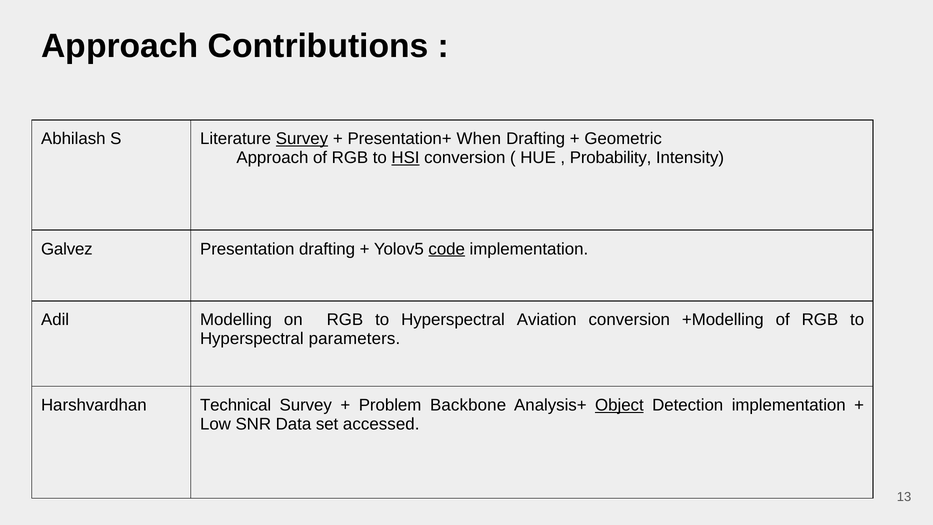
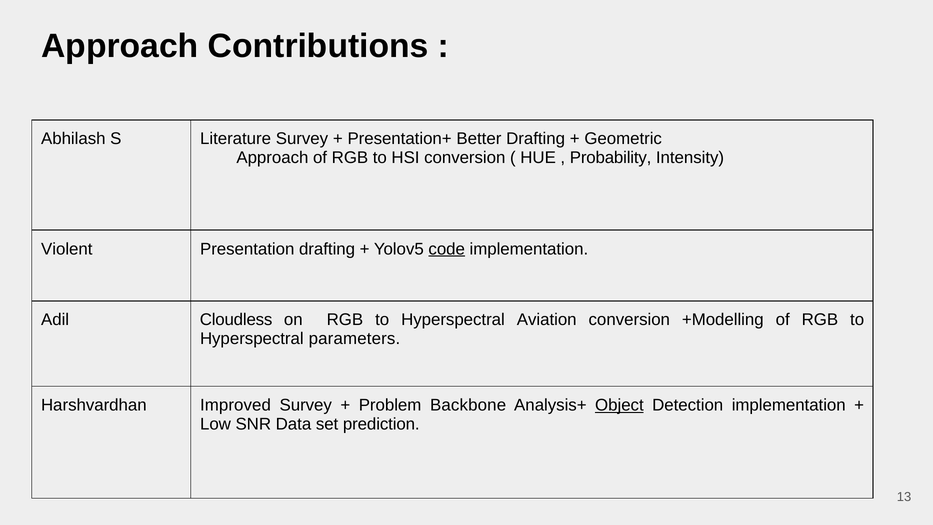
Survey underline: present -> none (302, 139)
When: When -> Better (479, 139)
HSI underline: present -> none (406, 158)
Galvez: Galvez -> Violent (67, 249)
Modelling: Modelling -> Cloudless (236, 320)
Technical: Technical -> Improved (235, 405)
accessed: accessed -> prediction (381, 424)
